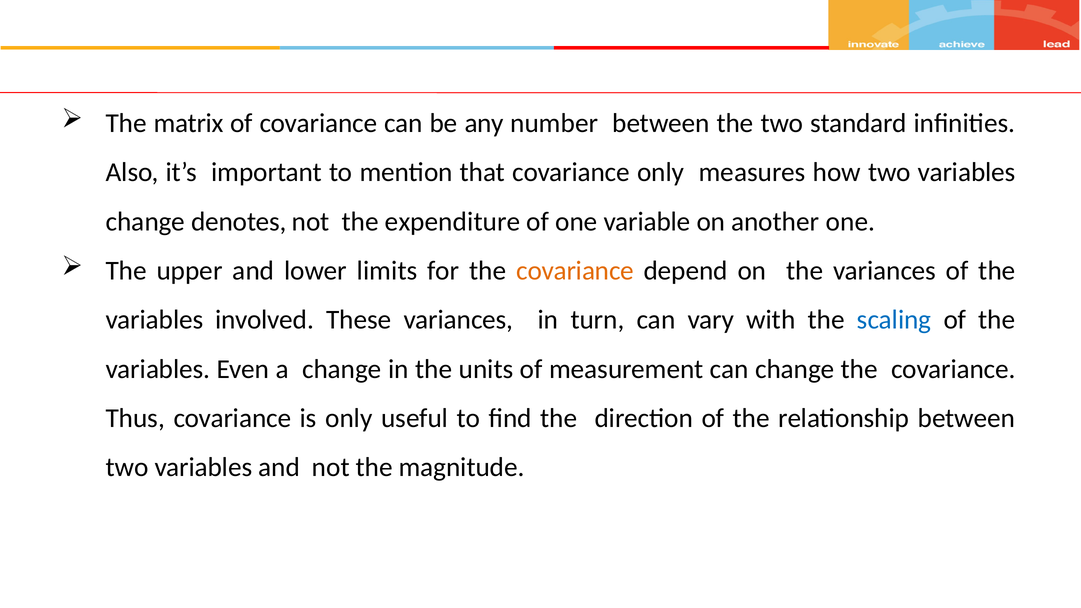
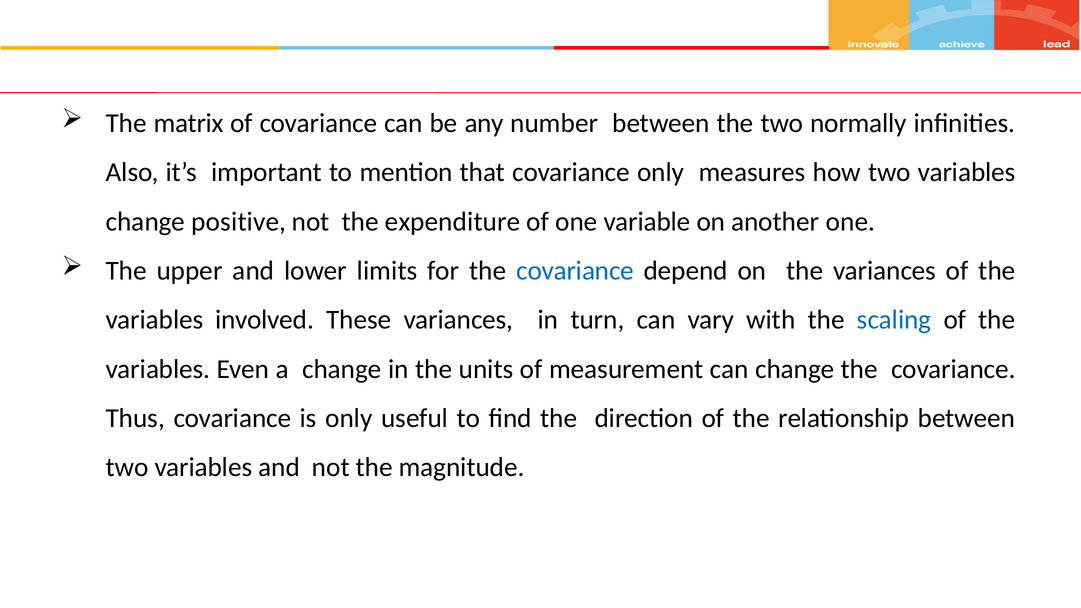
standard: standard -> normally (858, 123)
denotes: denotes -> positive (239, 222)
covariance colour: orange -> blue (575, 271)
